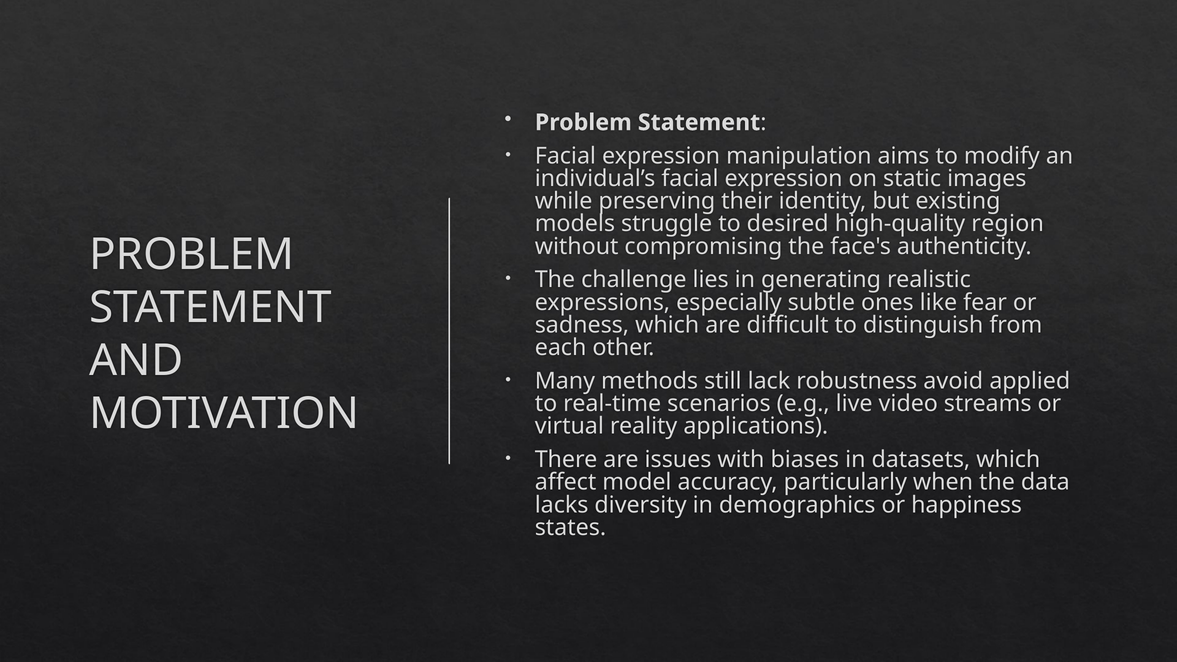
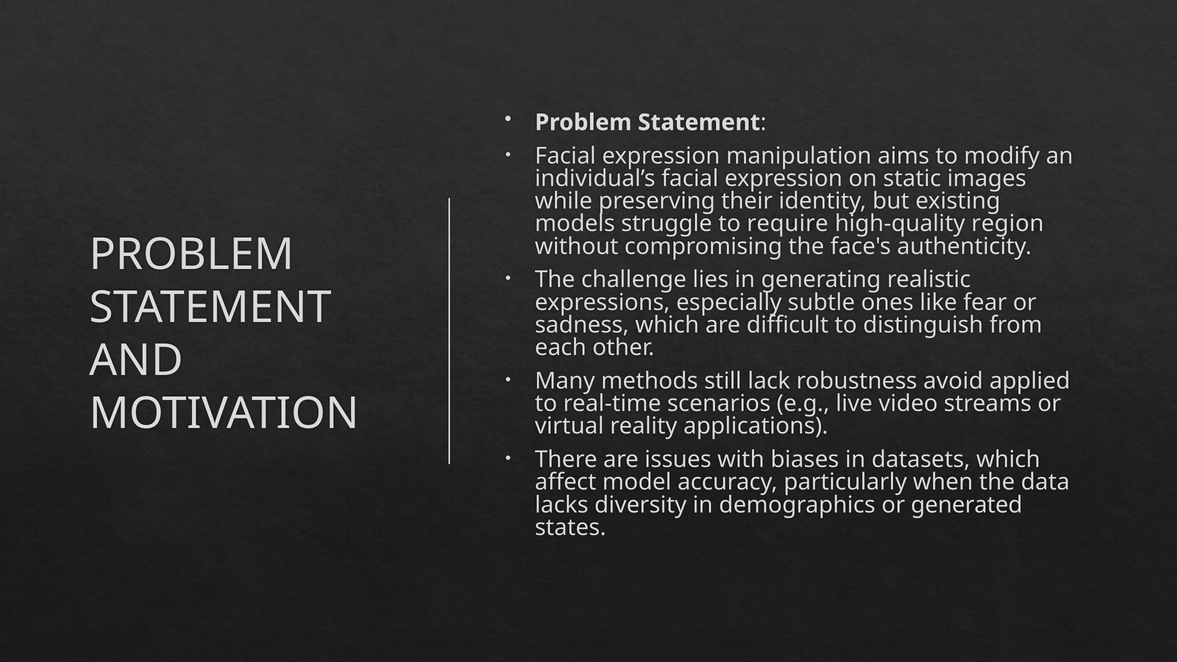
desired: desired -> require (788, 224)
happiness: happiness -> generated (967, 505)
